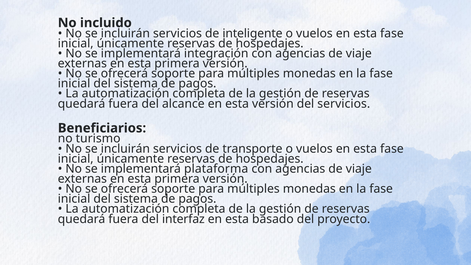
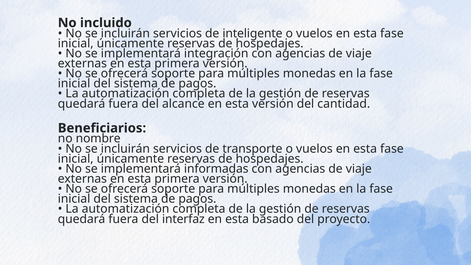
del servicios: servicios -> cantidad (344, 104)
turismo: turismo -> nombre (98, 139)
plataforma: plataforma -> informadas (216, 169)
